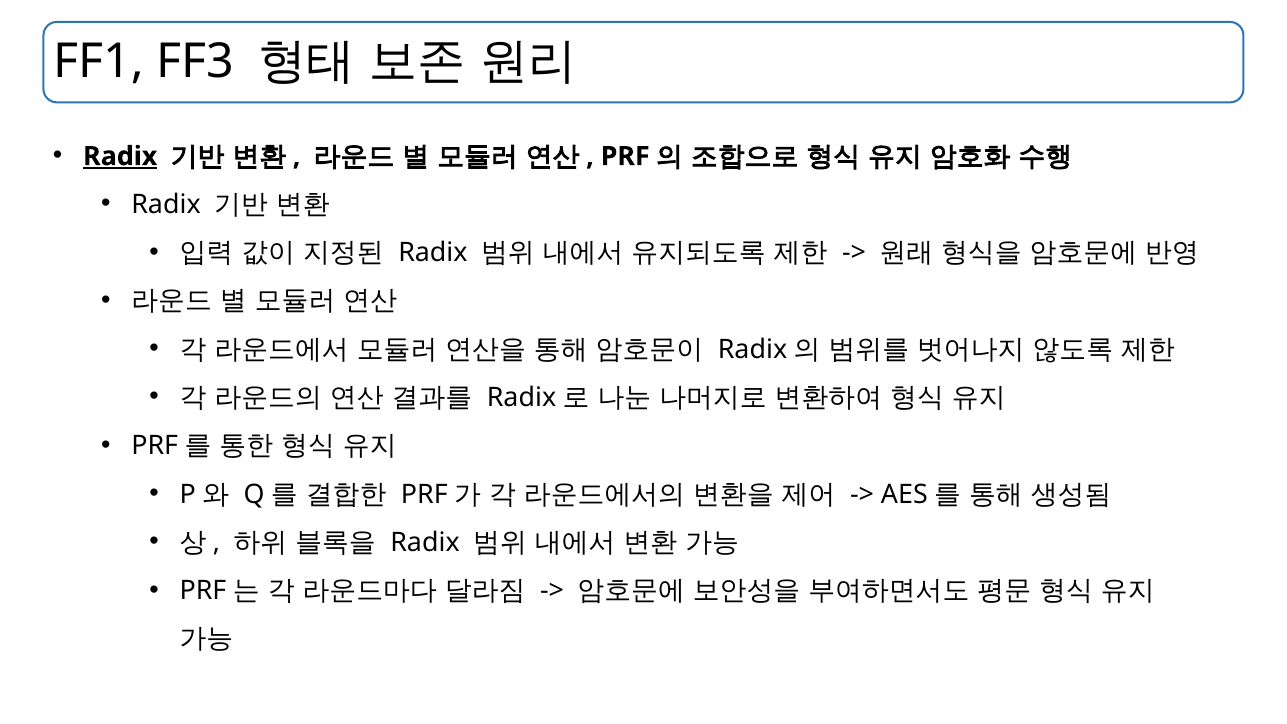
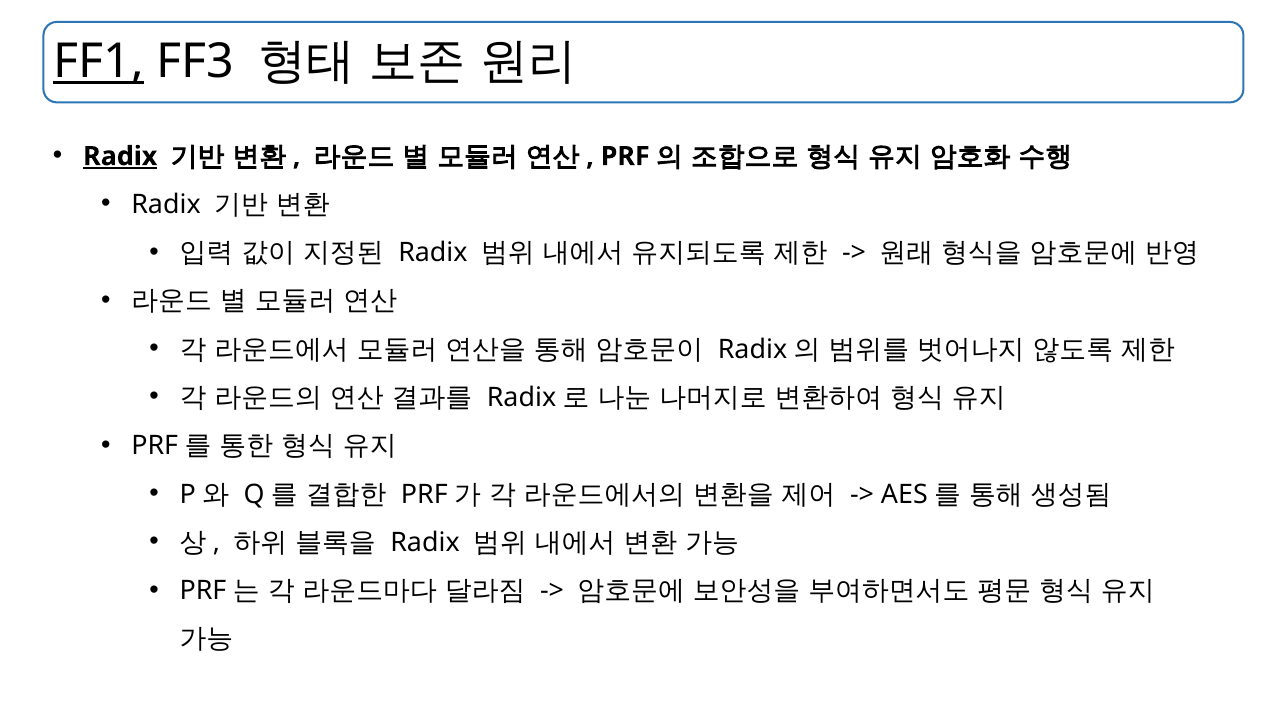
FF1 underline: none -> present (98, 62)
